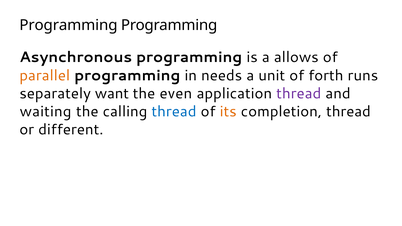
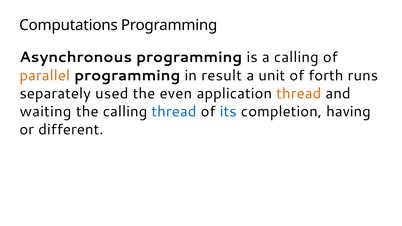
Programming: Programming -> Computations (68, 25)
a allows: allows -> calling (296, 57)
needs: needs -> result (222, 75)
want: want -> used (112, 94)
thread colour: purple -> orange (299, 94)
its colour: orange -> blue (228, 112)
completion thread: thread -> having (348, 112)
